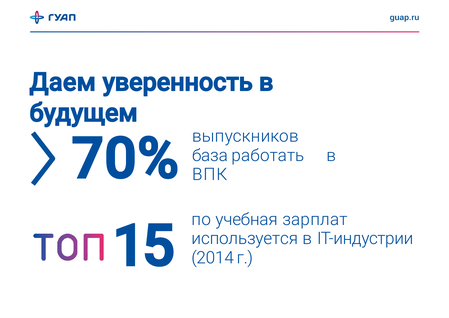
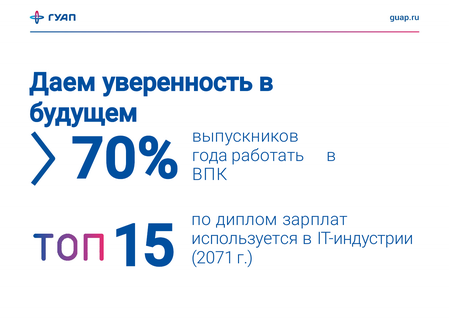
база: база -> года (210, 155)
учебная: учебная -> диплом (247, 219)
2014: 2014 -> 2071 (213, 258)
